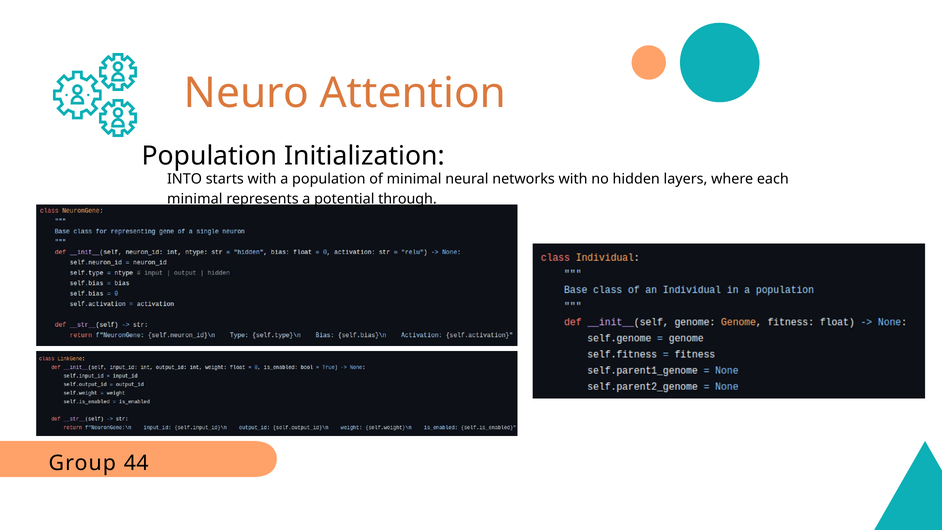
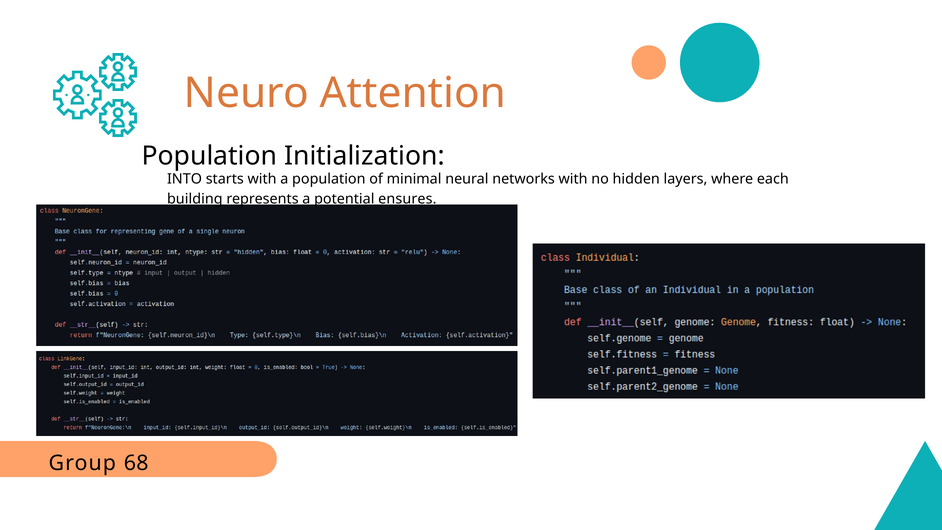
minimal: minimal -> building (195, 199)
through: through -> ensures (407, 199)
44: 44 -> 68 (136, 463)
